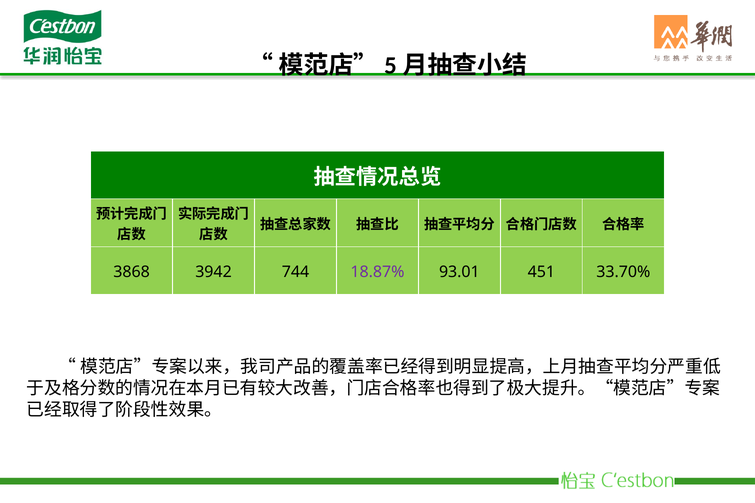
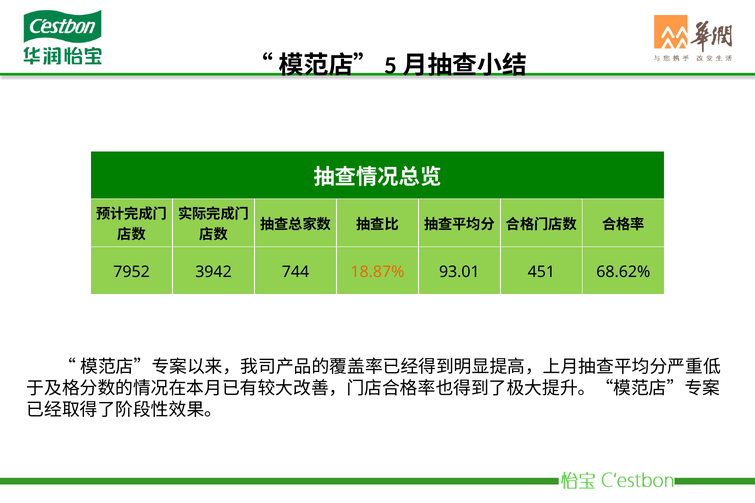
3868: 3868 -> 7952 (132, 272)
18.87% colour: purple -> orange (377, 272)
33.70%: 33.70% -> 68.62% (623, 272)
